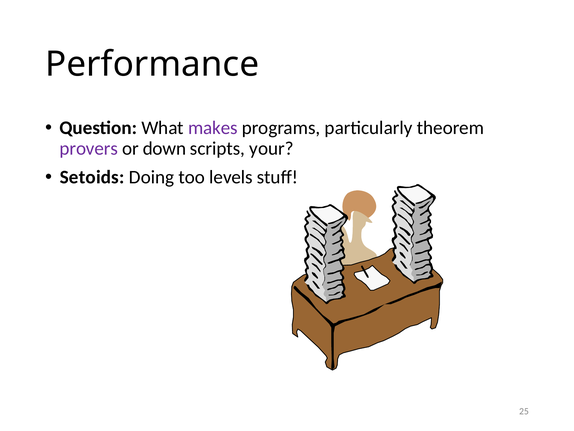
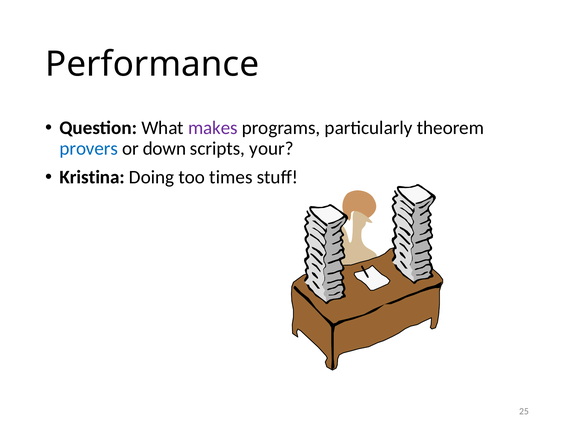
provers colour: purple -> blue (89, 148)
Setoids: Setoids -> Kristina (92, 177)
levels: levels -> times (231, 177)
